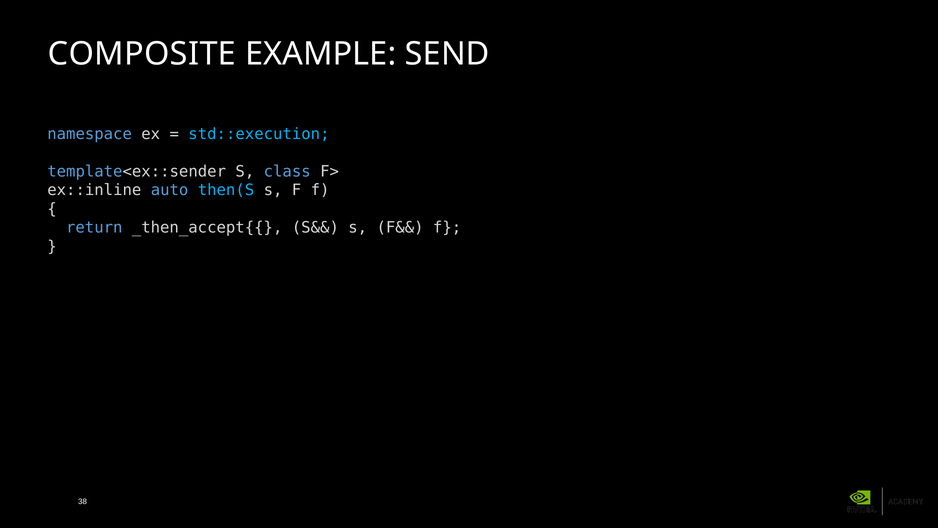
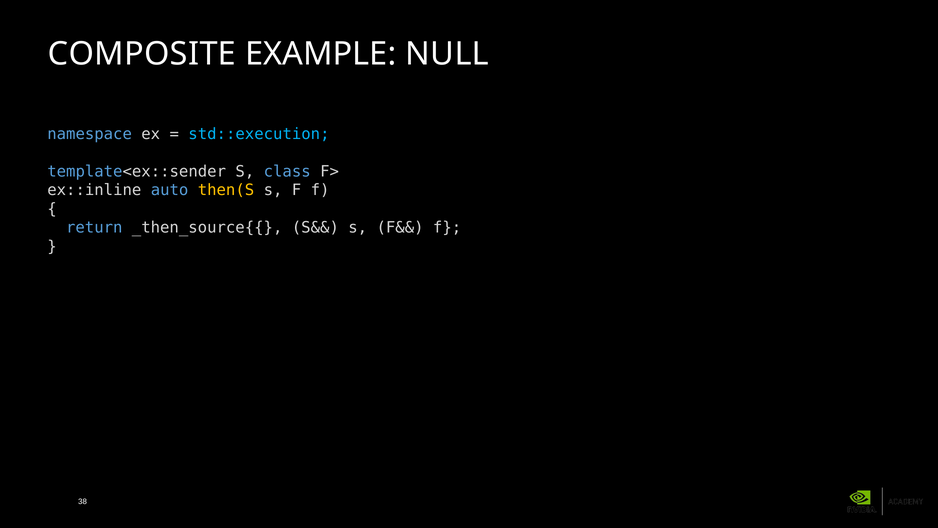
SEND: SEND -> NULL (447, 54)
then(S colour: light blue -> yellow (226, 190)
_then_accept{{: _then_accept{{ -> _then_source{{ (207, 228)
